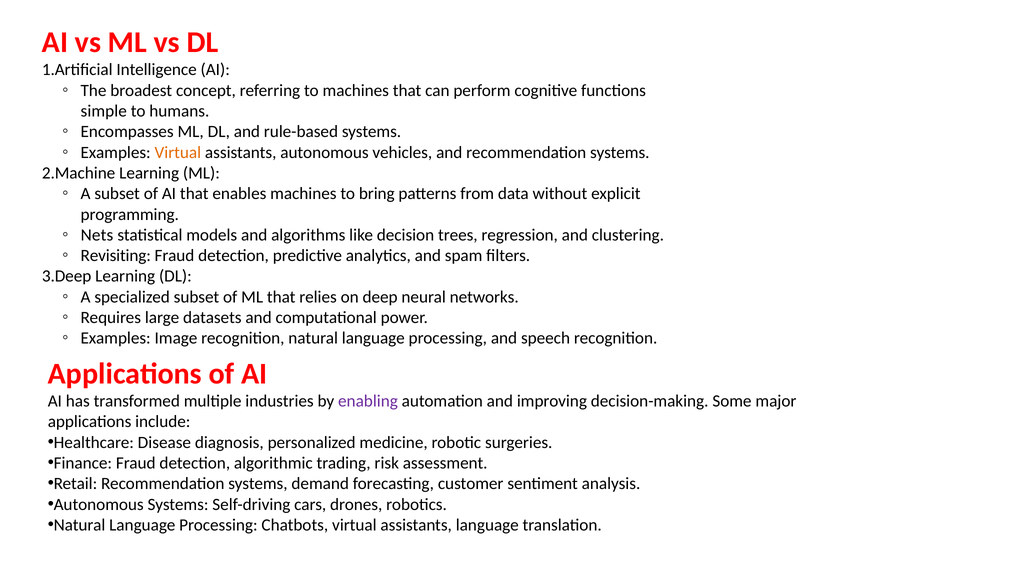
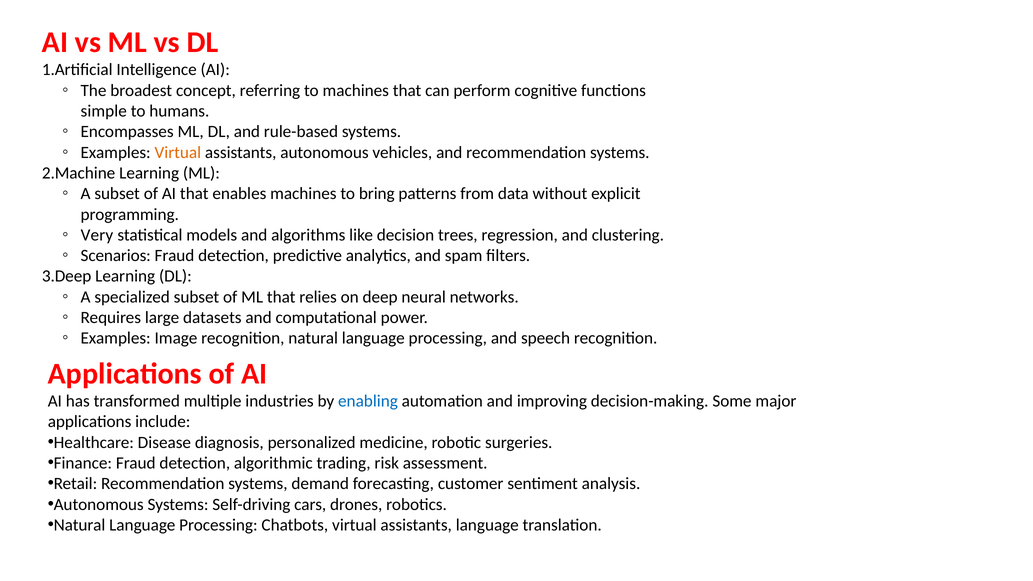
Nets: Nets -> Very (97, 235)
Revisiting: Revisiting -> Scenarios (116, 256)
enabling colour: purple -> blue (368, 401)
